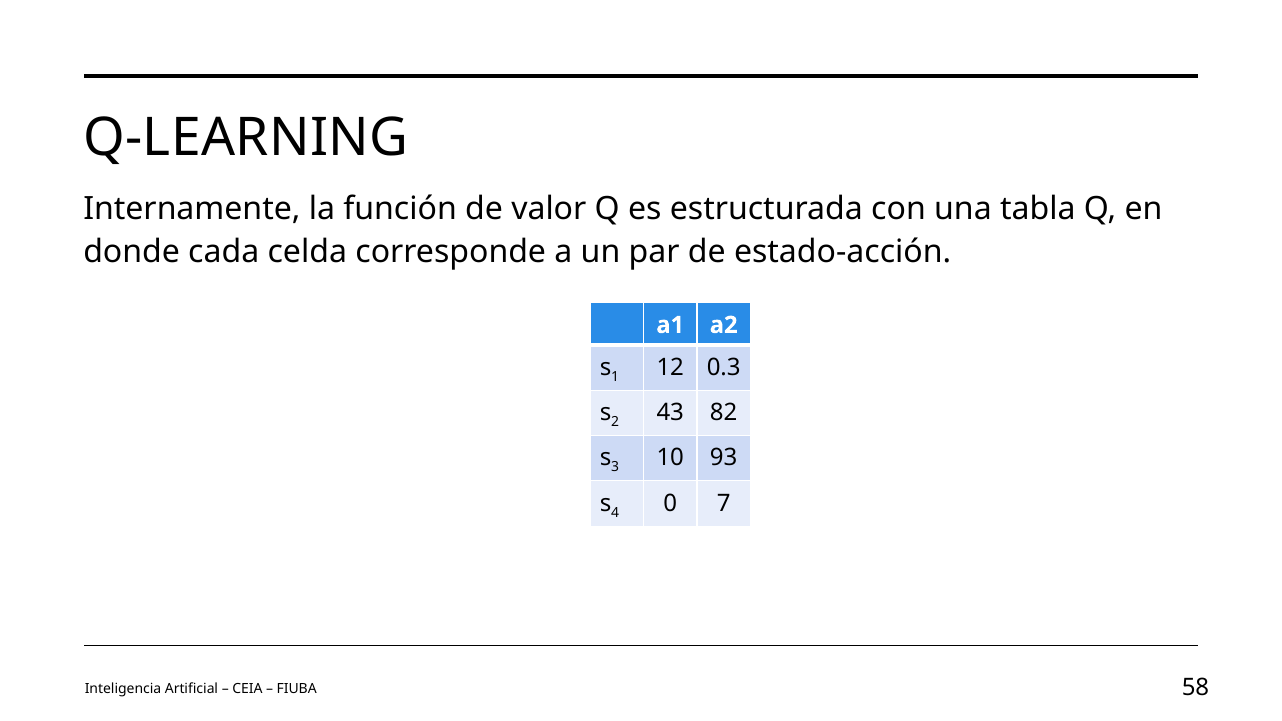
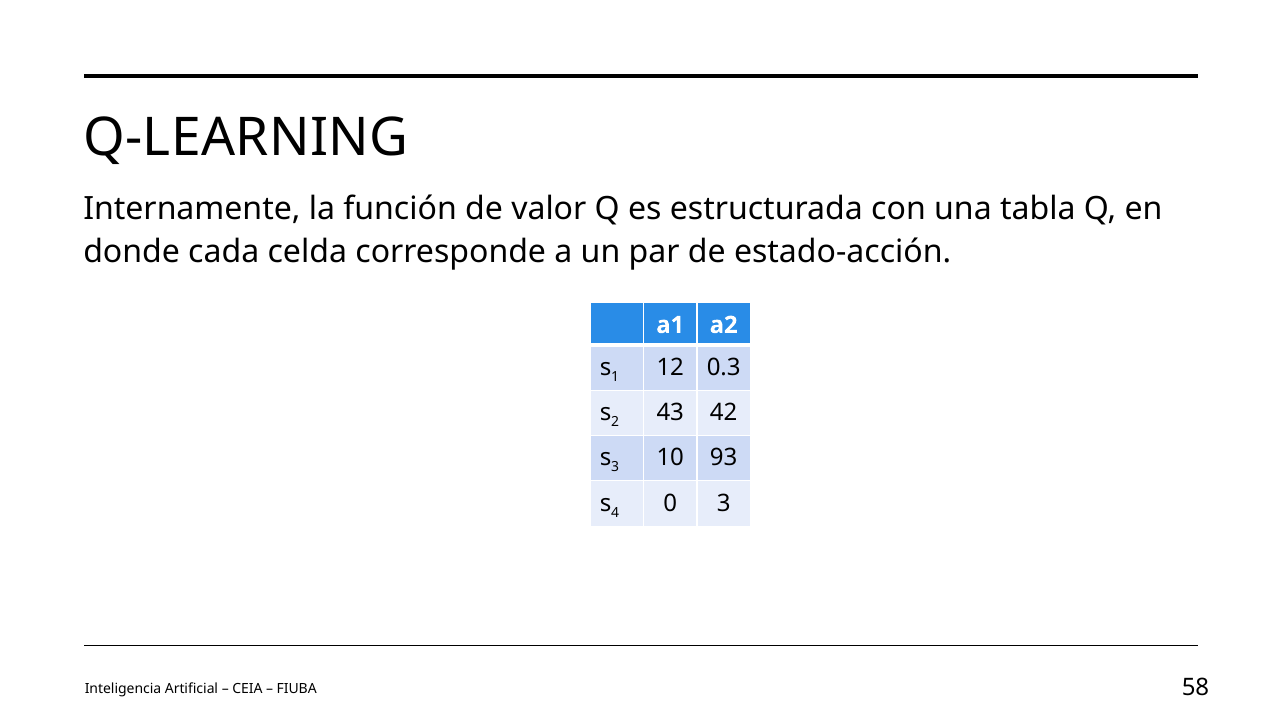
82: 82 -> 42 (724, 413)
0 7: 7 -> 3 (724, 503)
